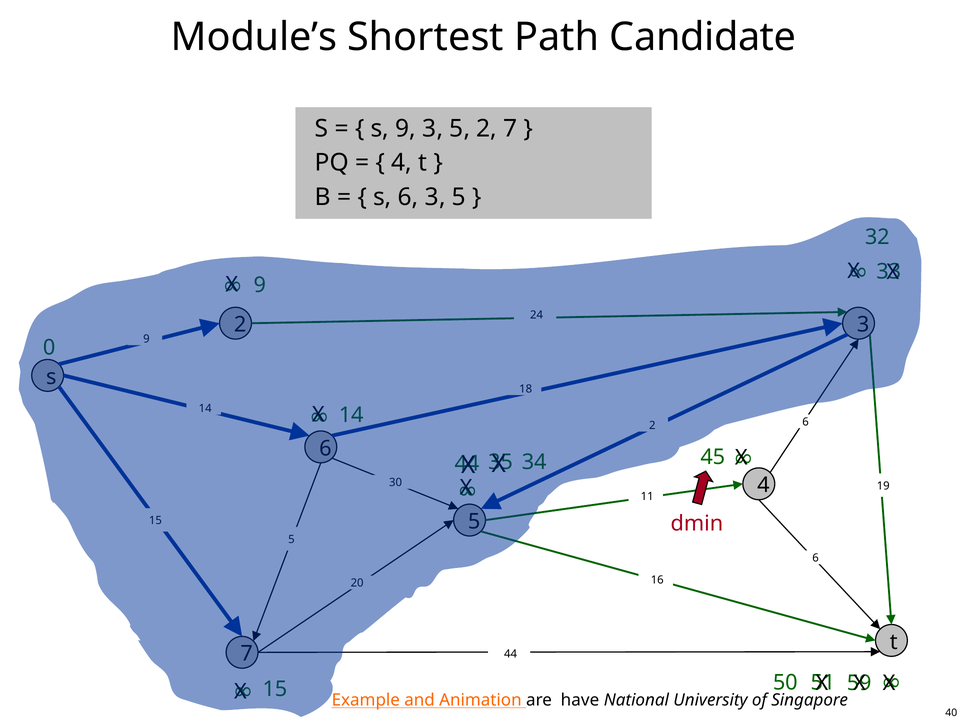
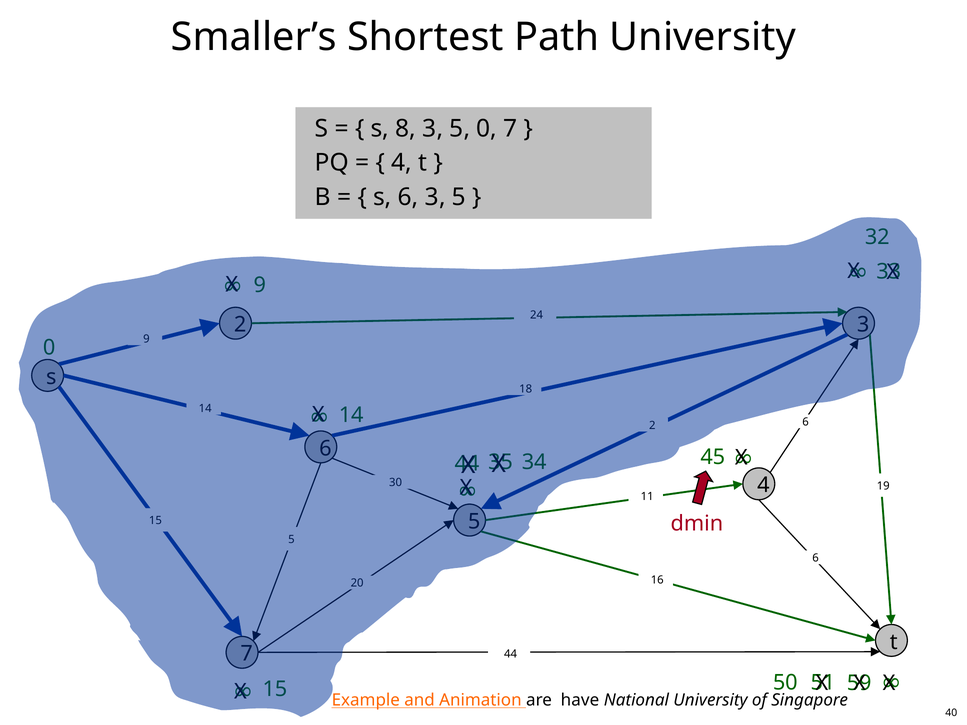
Module’s: Module’s -> Smaller’s (254, 37)
Path Candidate: Candidate -> University (703, 37)
s 9: 9 -> 8 (406, 129)
5 2: 2 -> 0 (487, 129)
